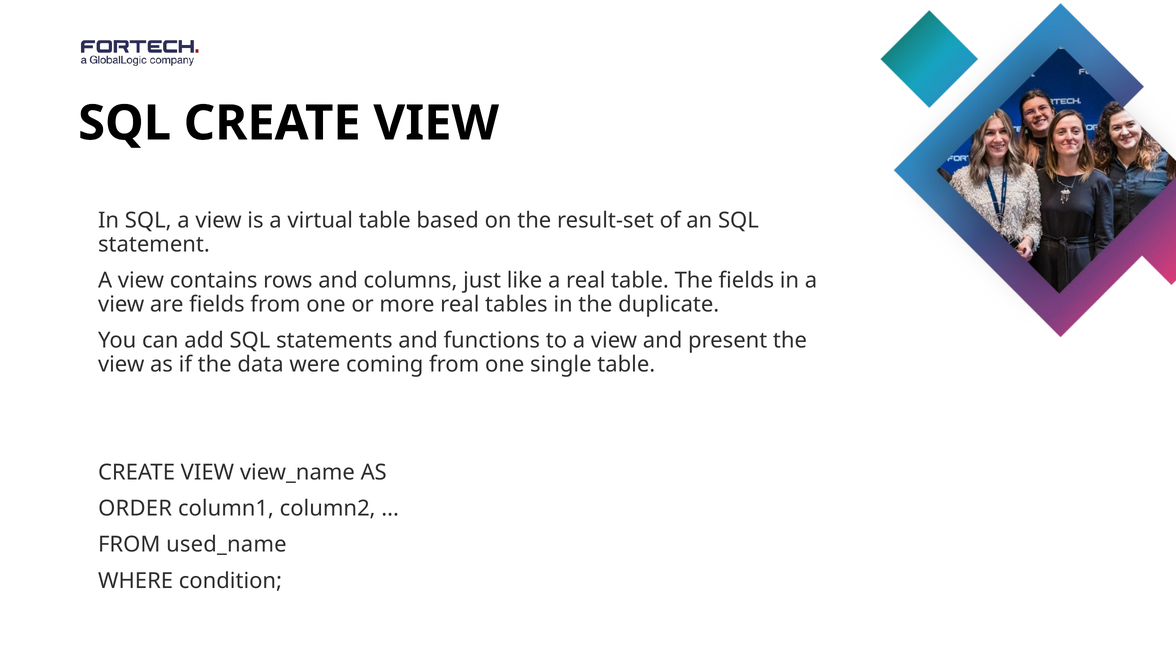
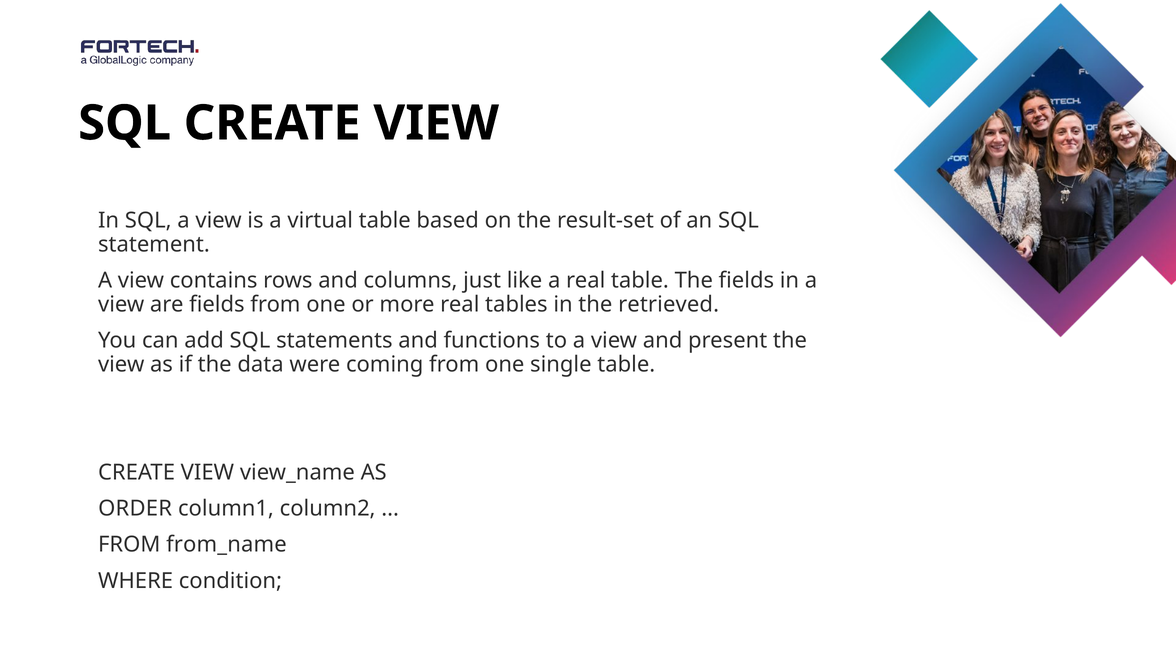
duplicate: duplicate -> retrieved (669, 304)
used_name: used_name -> from_name (226, 544)
